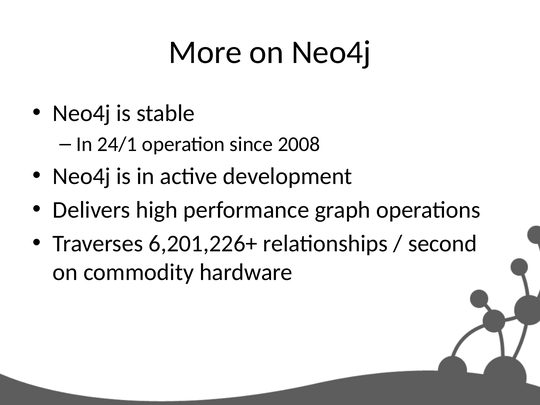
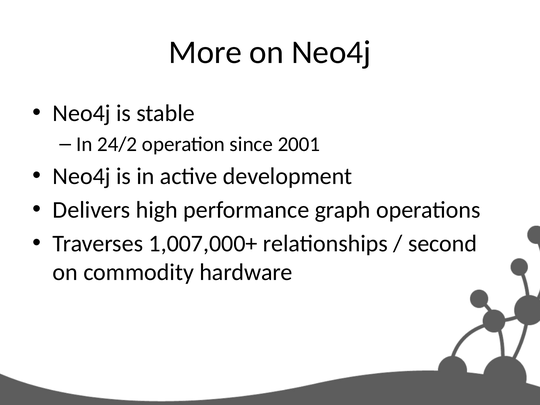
24/1: 24/1 -> 24/2 (117, 144)
2008: 2008 -> 2001 (299, 144)
6,201,226+: 6,201,226+ -> 1,007,000+ (203, 244)
